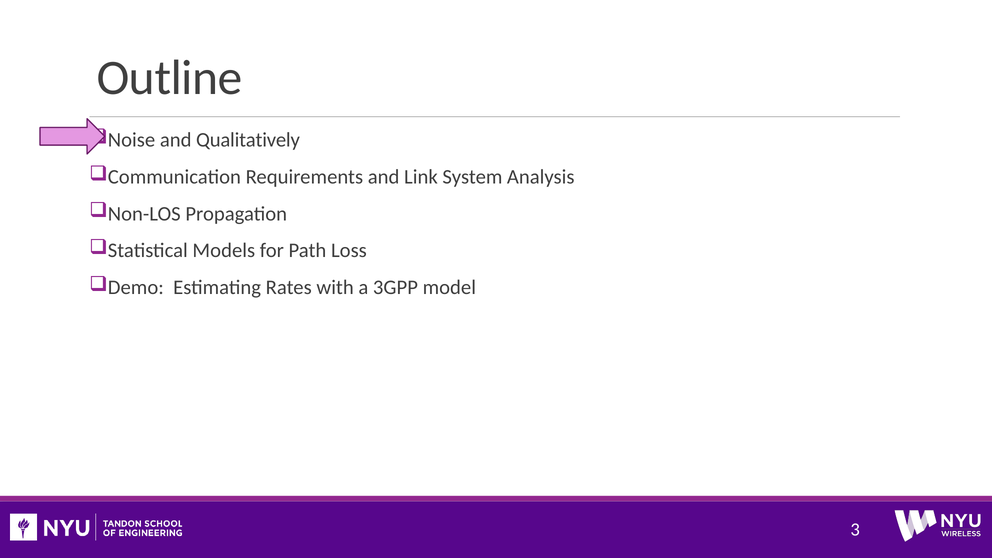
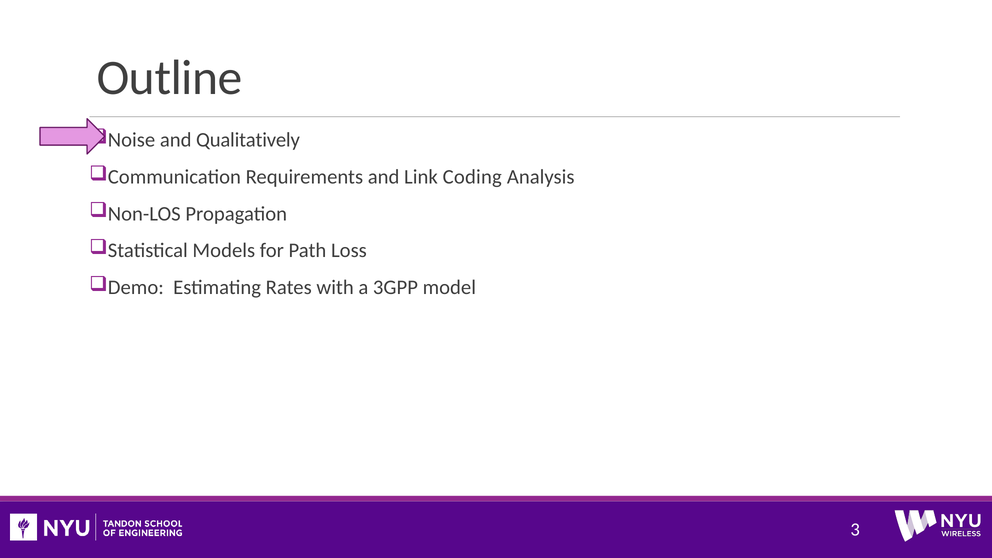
System: System -> Coding (472, 177)
